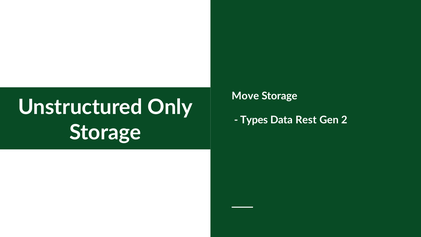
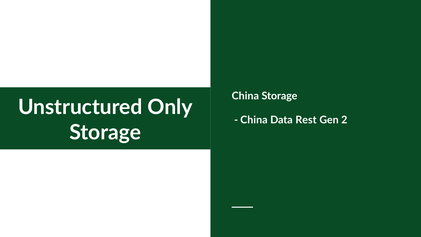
Move: Move -> China (245, 96)
Types: Types -> China (254, 120)
